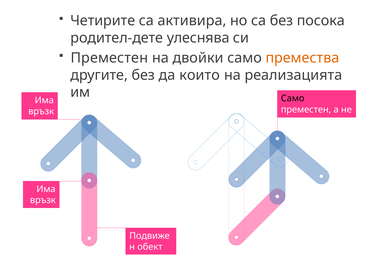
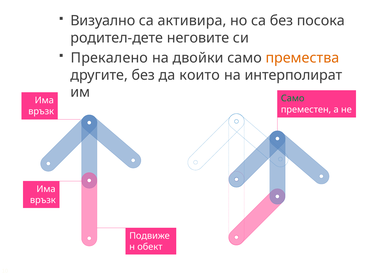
Четирите: Четирите -> Визуално (103, 21)
улеснява: улеснява -> неговите (198, 38)
Преместен: Преместен -> Прекалено (109, 58)
реализацията: реализацията -> интерполират (293, 75)
Само colour: black -> green (293, 98)
